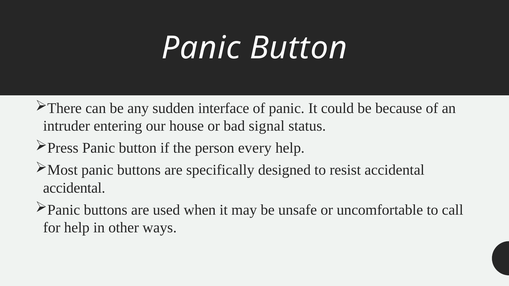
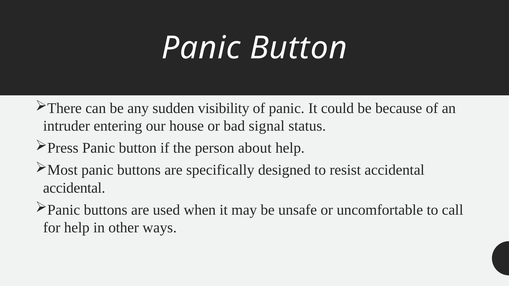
interface: interface -> visibility (224, 108)
every: every -> about (255, 148)
